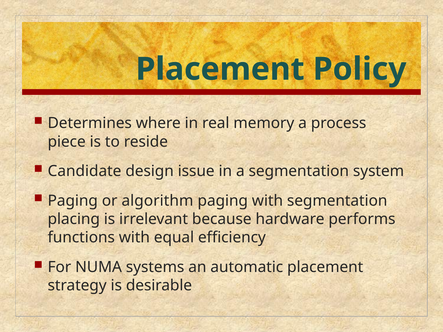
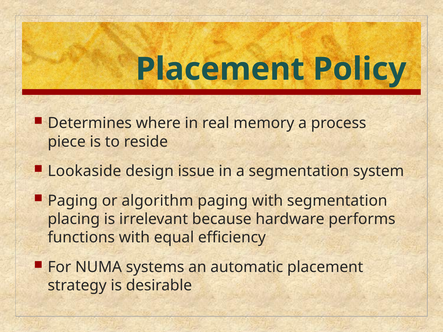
Candidate: Candidate -> Lookaside (84, 171)
